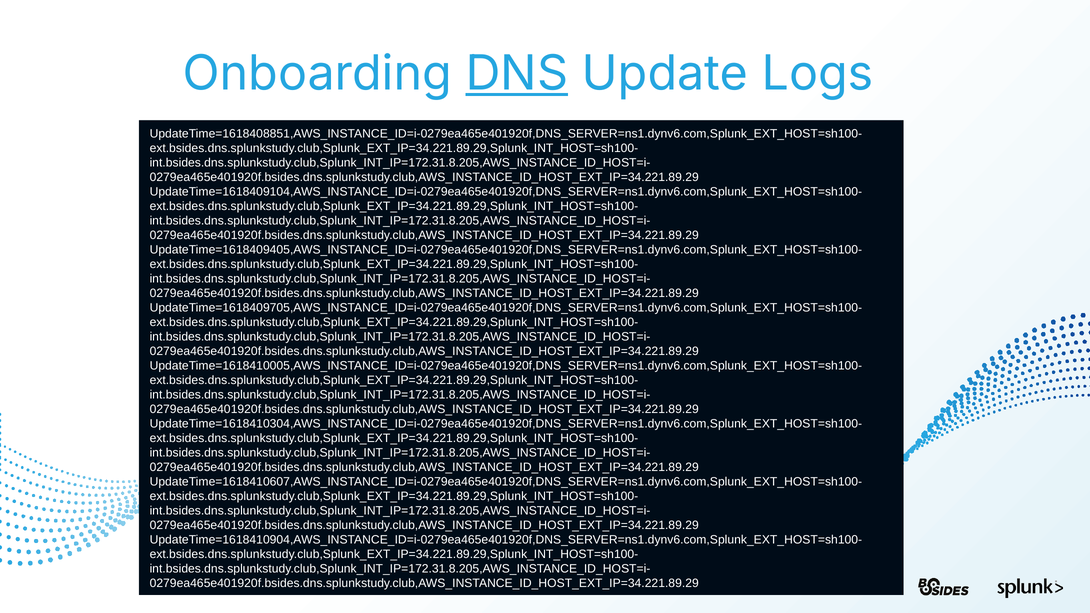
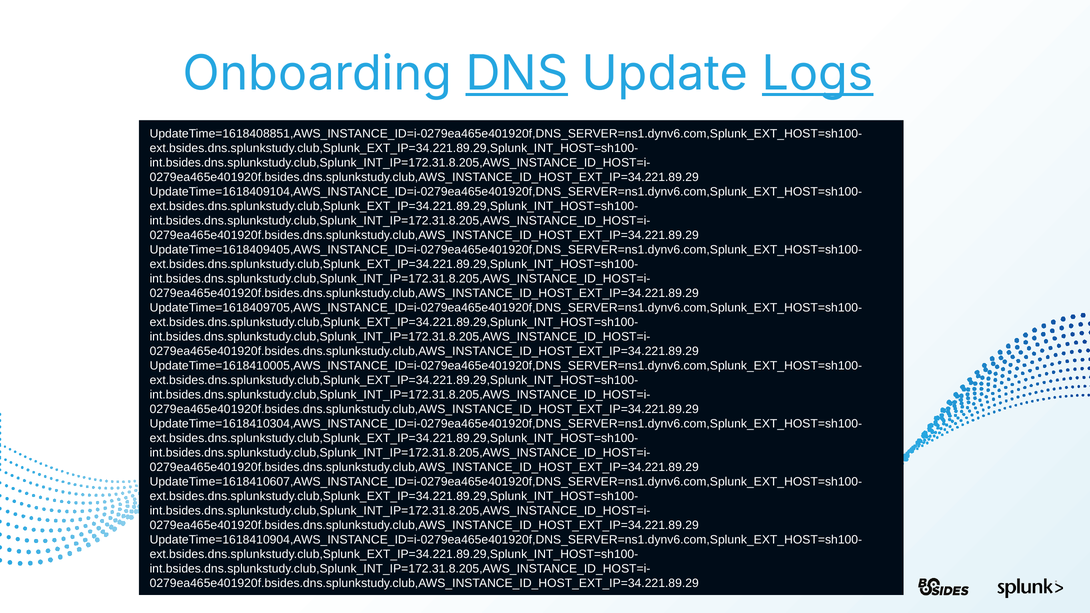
Logs underline: none -> present (818, 74)
